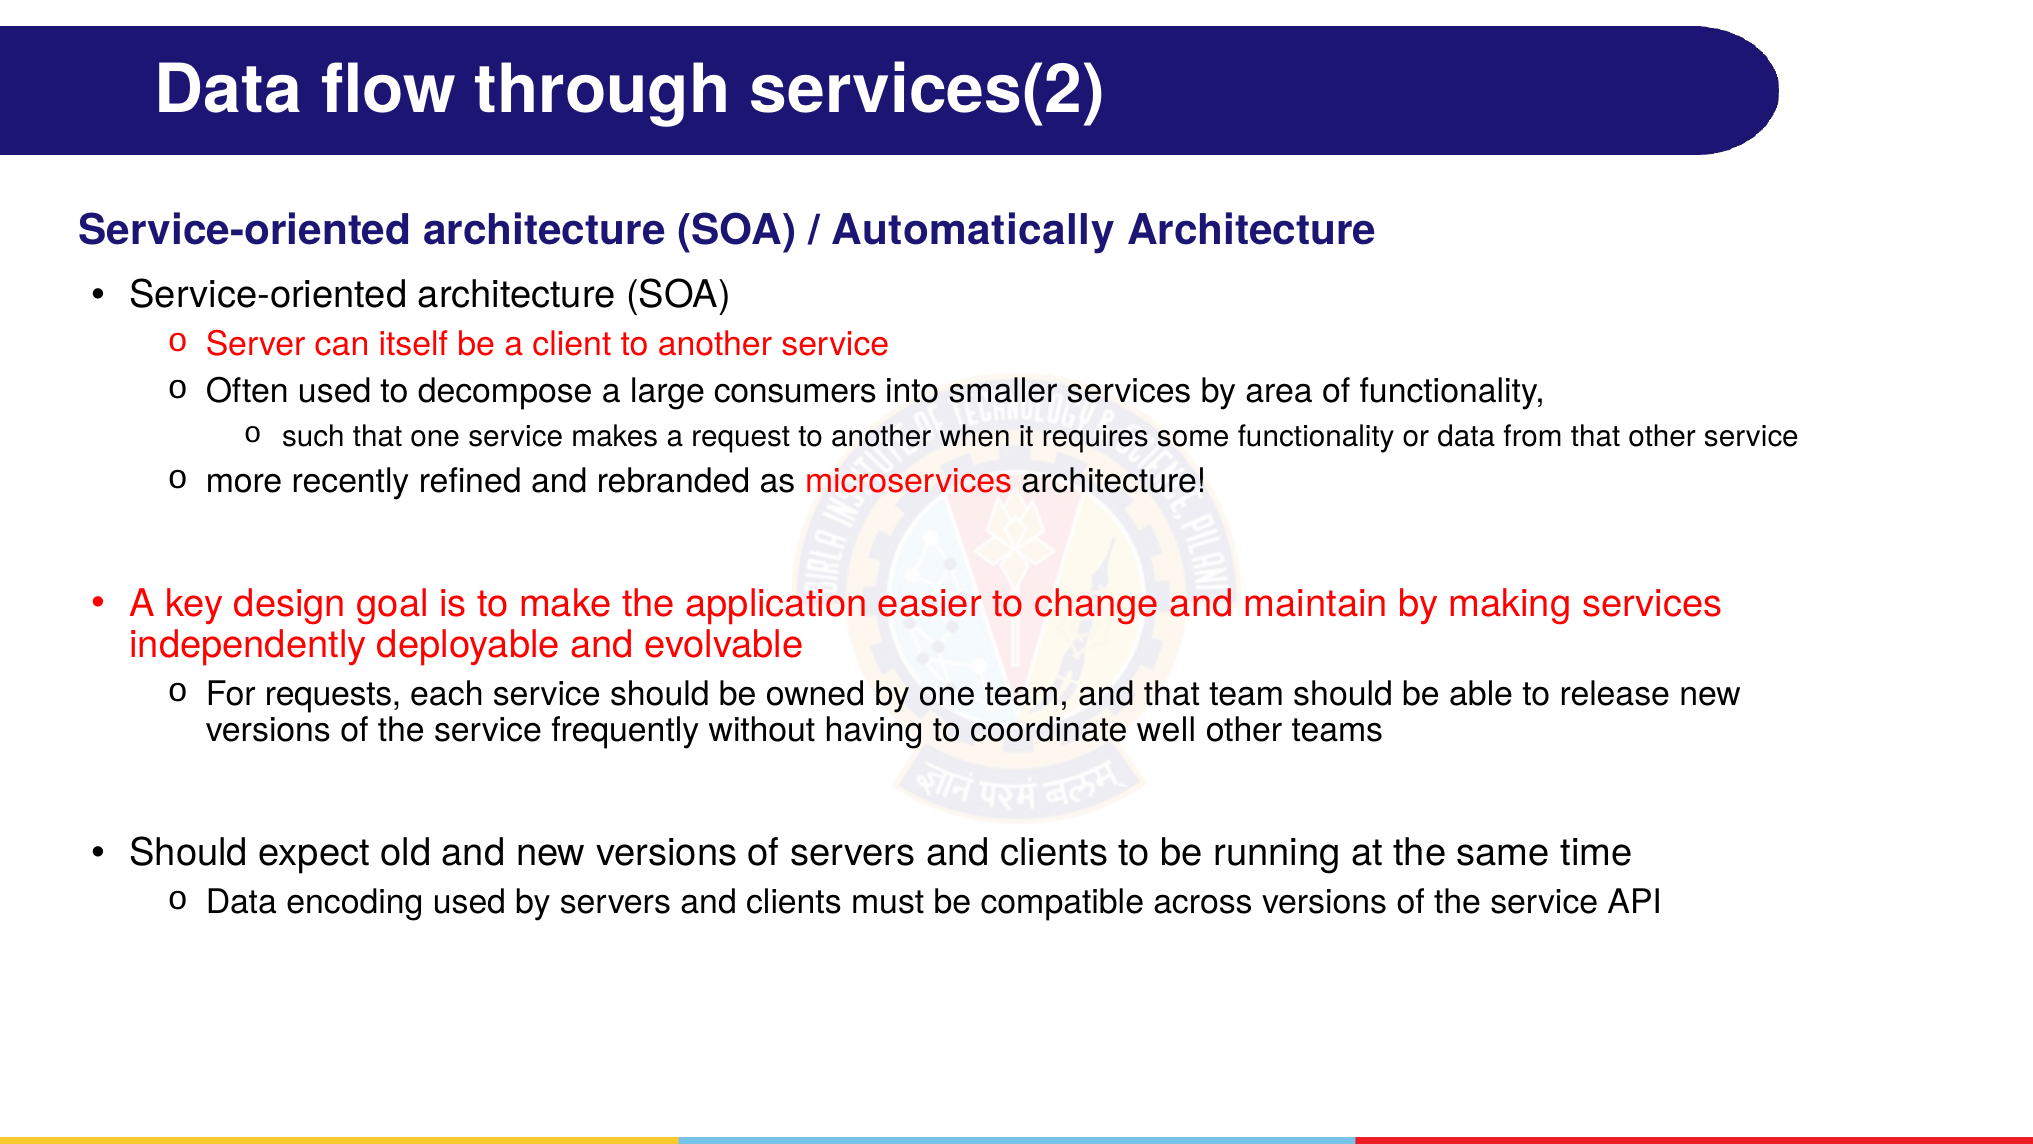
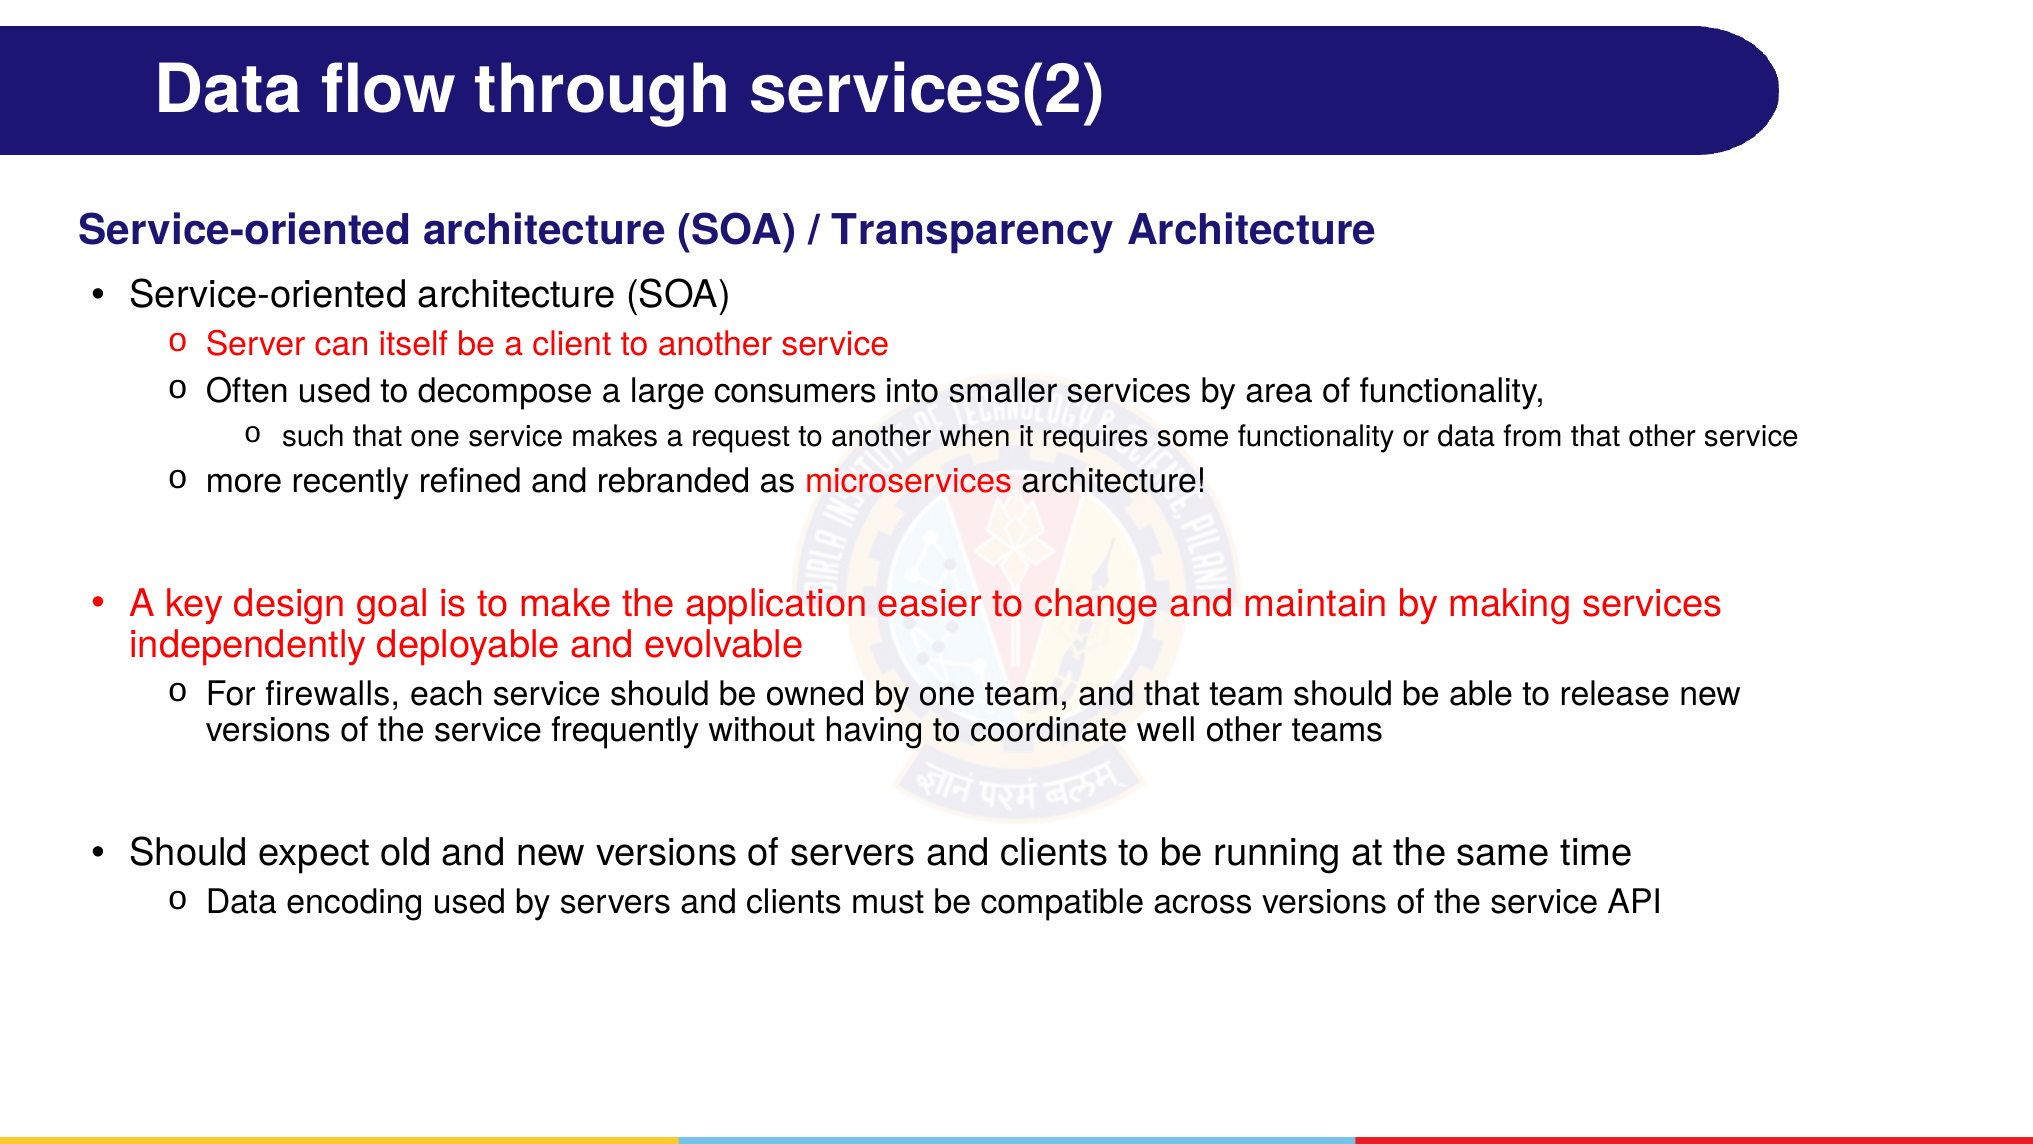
Automatically: Automatically -> Transparency (973, 230)
requests: requests -> firewalls (333, 694)
